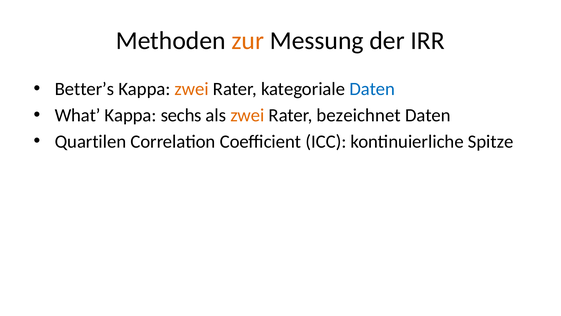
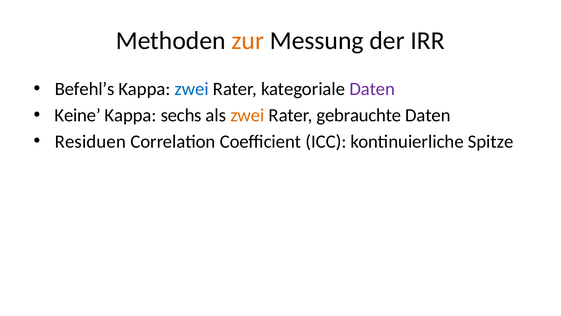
Better’s: Better’s -> Befehl’s (85, 89)
zwei colour: orange -> blue (192, 89)
Daten colour: blue -> purple (372, 89)
What: What -> Keine (78, 115)
bezeichnet: bezeichnet -> gebrauchte (359, 115)
Quartilen: Quartilen -> Residuen (90, 141)
